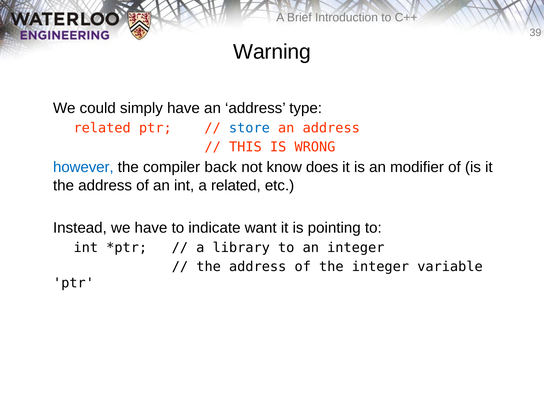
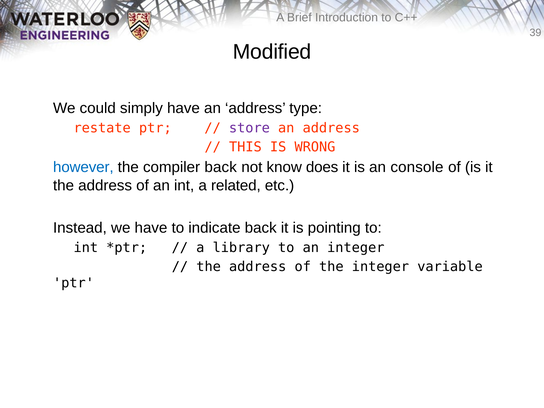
Warning: Warning -> Modified (272, 52)
related: related -> restate (102, 128)
store colour: blue -> purple (249, 128)
modifier: modifier -> console (417, 167)
indicate want: want -> back (261, 228)
